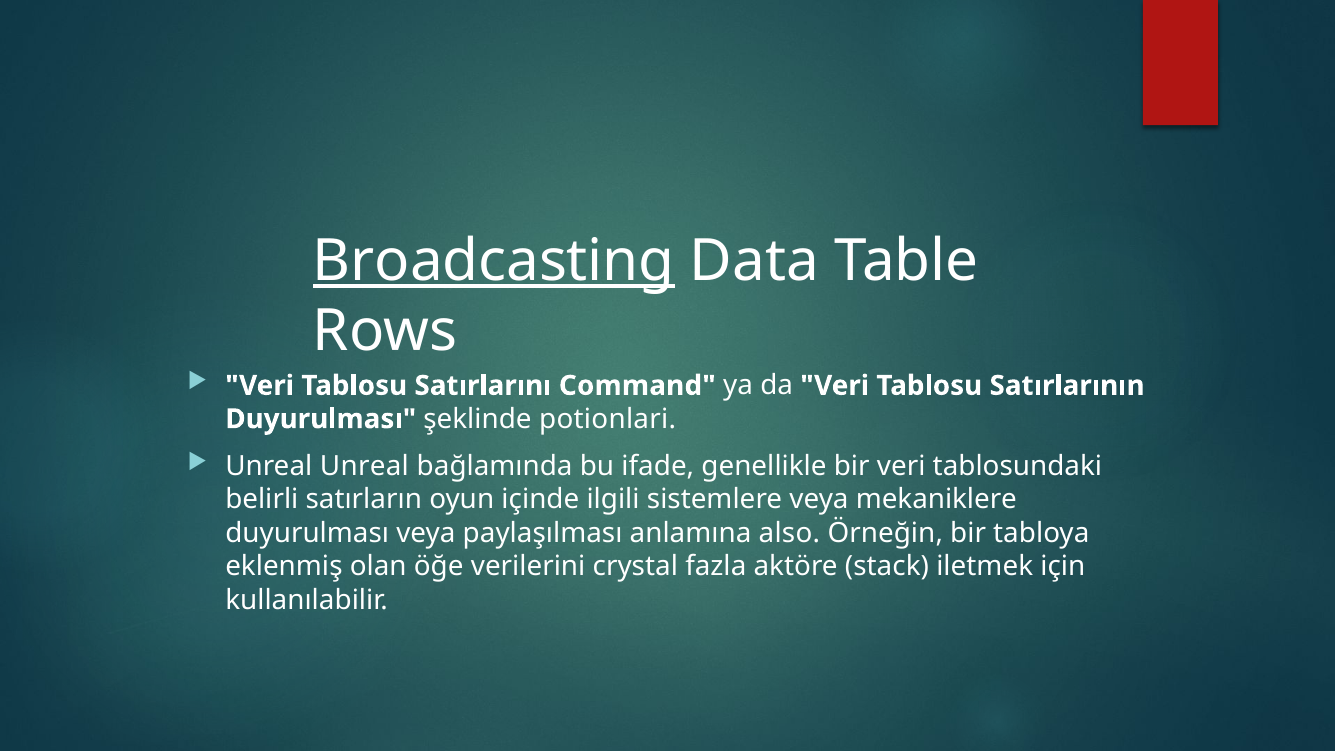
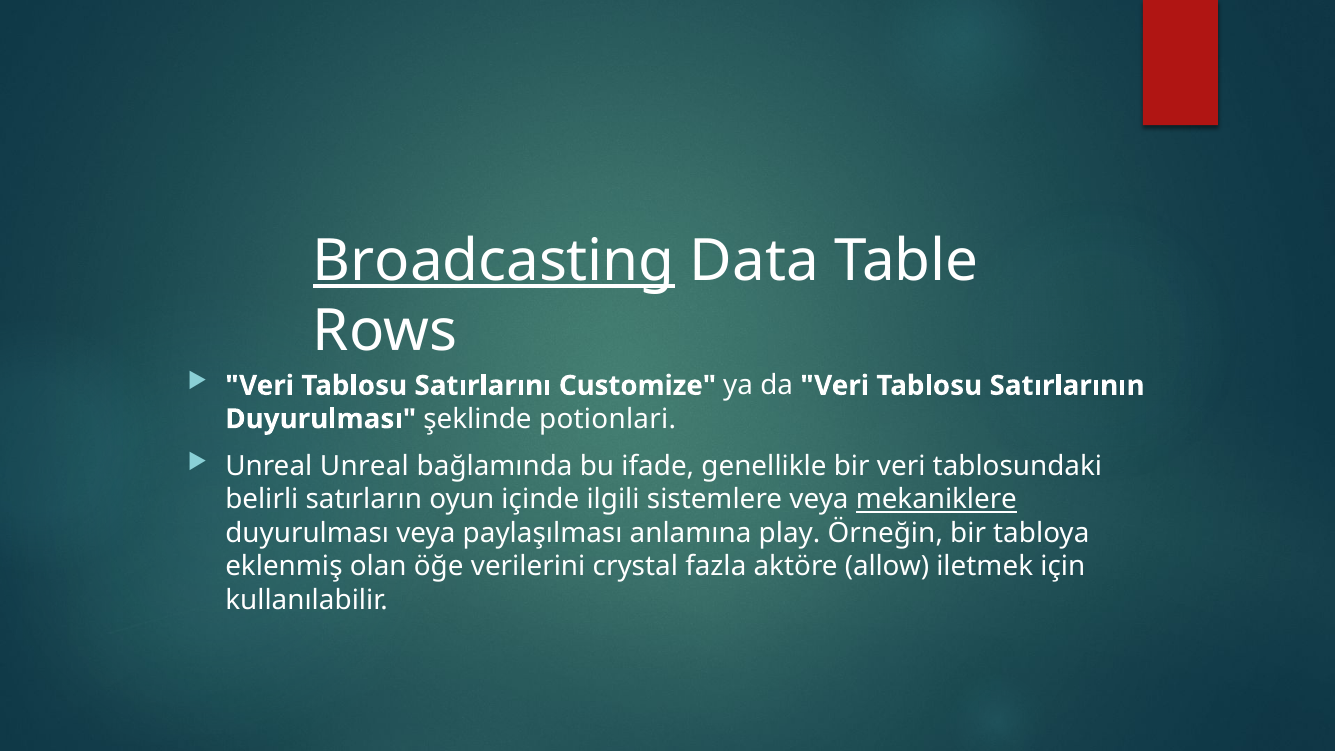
Command: Command -> Customize (637, 386)
mekaniklere underline: none -> present (936, 500)
also: also -> play (790, 533)
stack: stack -> allow (887, 566)
